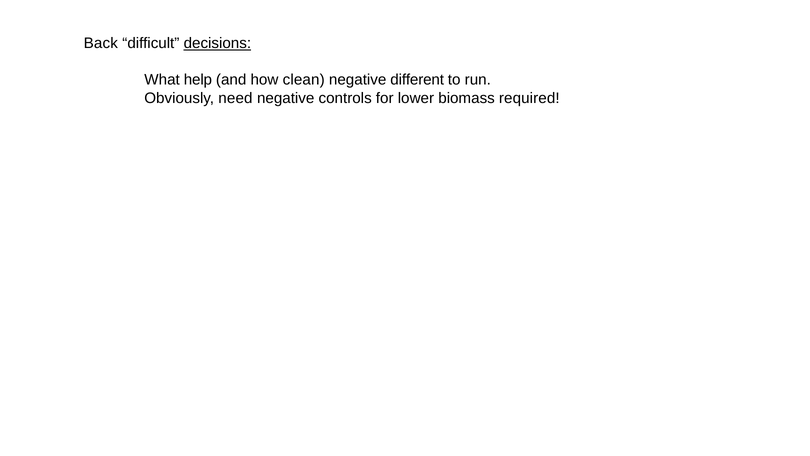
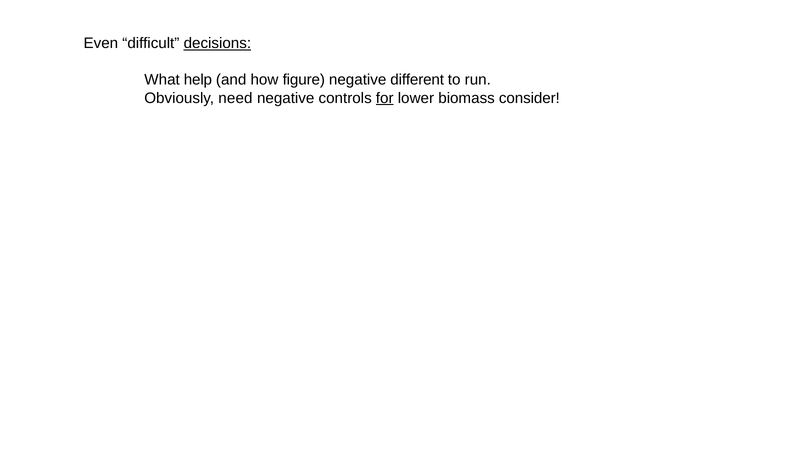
Back: Back -> Even (101, 43)
clean: clean -> figure (304, 80)
for underline: none -> present (385, 98)
required: required -> consider (529, 98)
